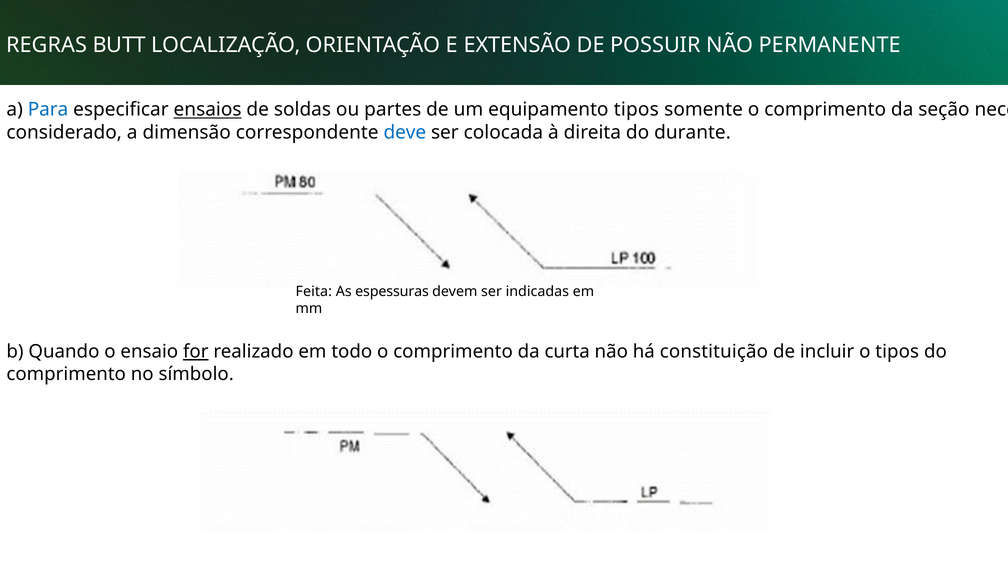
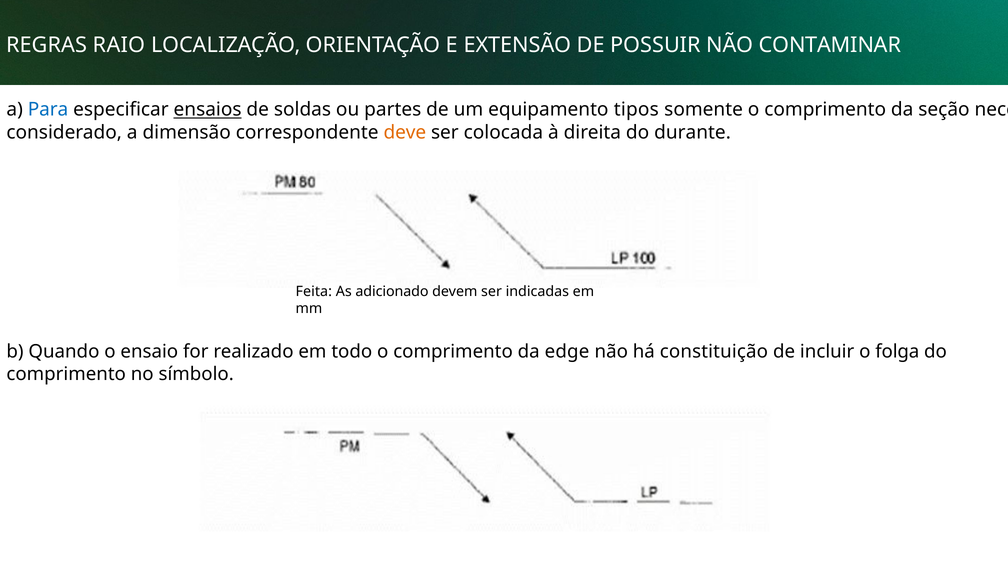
BUTT: BUTT -> RAIO (119, 45)
PERMANENTE: PERMANENTE -> CONTAMINAR (830, 45)
deve colour: blue -> orange (405, 133)
espessuras: espessuras -> adicionado (392, 291)
for underline: present -> none (196, 352)
curta: curta -> edge (567, 352)
o tipos: tipos -> folga (897, 352)
